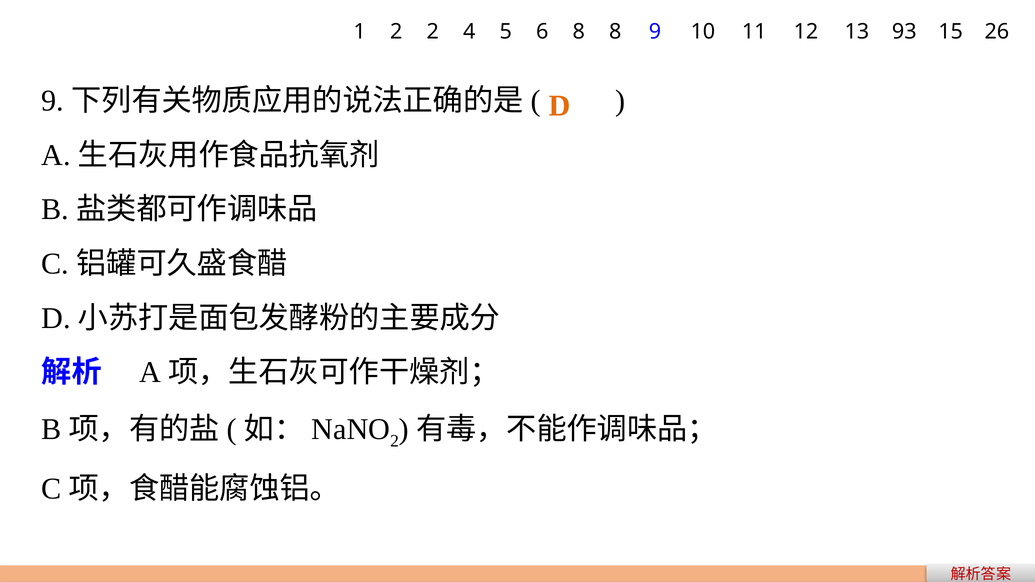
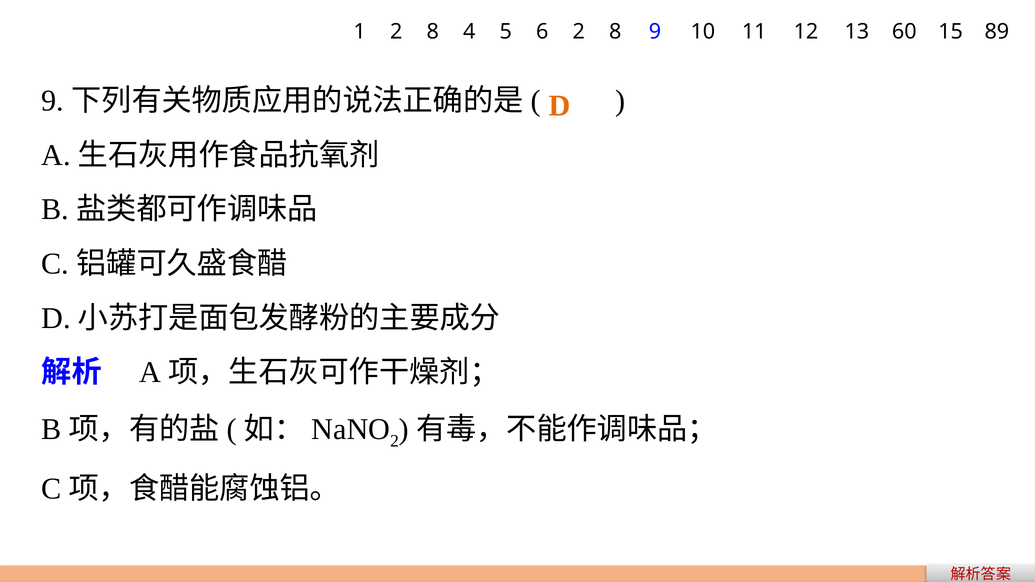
1 2 2: 2 -> 8 (433, 32)
6 8: 8 -> 2 (579, 32)
93: 93 -> 60 (904, 32)
26: 26 -> 89 (997, 32)
